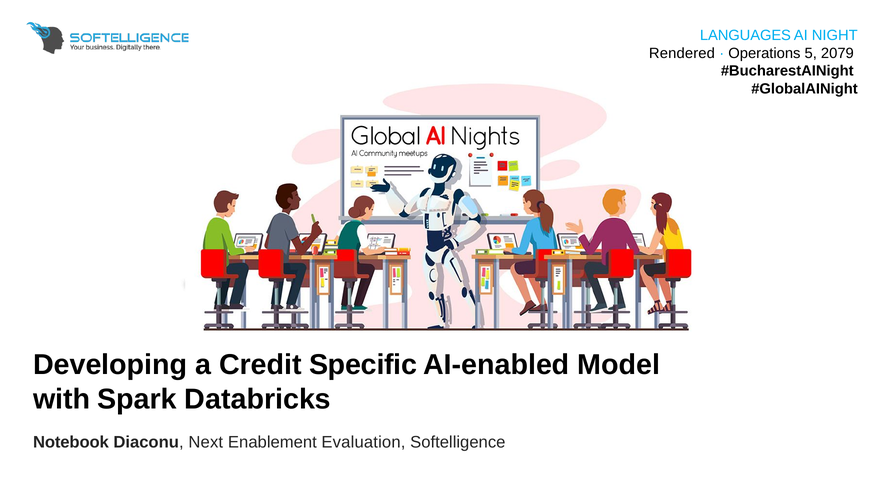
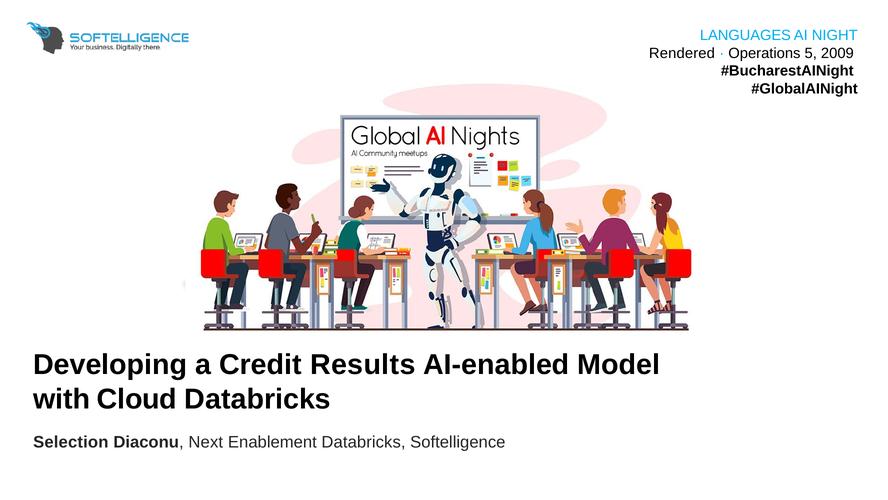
2079: 2079 -> 2009 (837, 53)
Specific: Specific -> Results (363, 365)
Spark: Spark -> Cloud (137, 399)
Notebook: Notebook -> Selection (71, 442)
Enablement Evaluation: Evaluation -> Databricks (364, 442)
